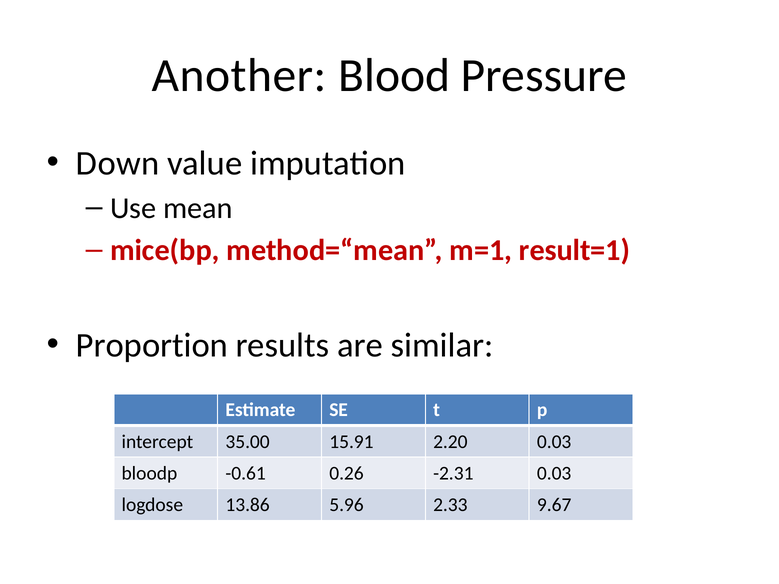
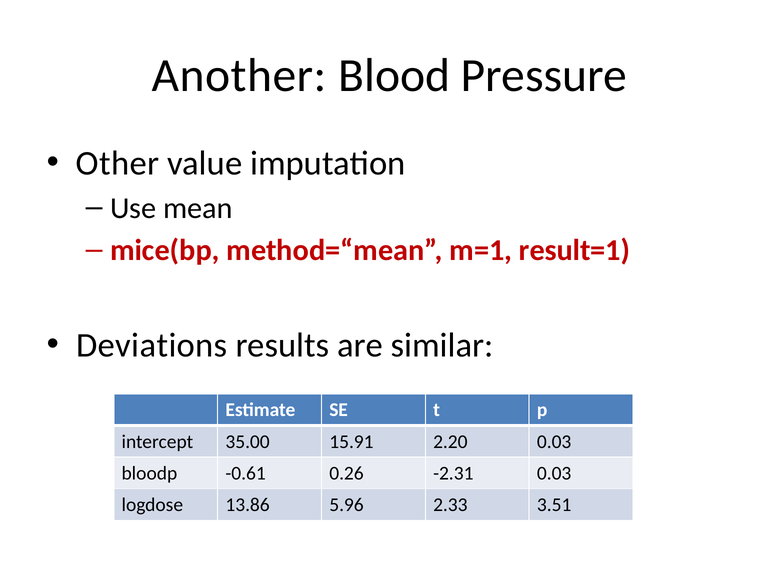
Down: Down -> Other (118, 163)
Proportion: Proportion -> Deviations (152, 345)
9.67: 9.67 -> 3.51 (554, 505)
